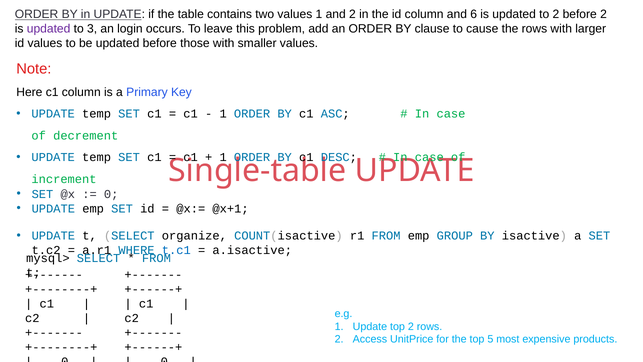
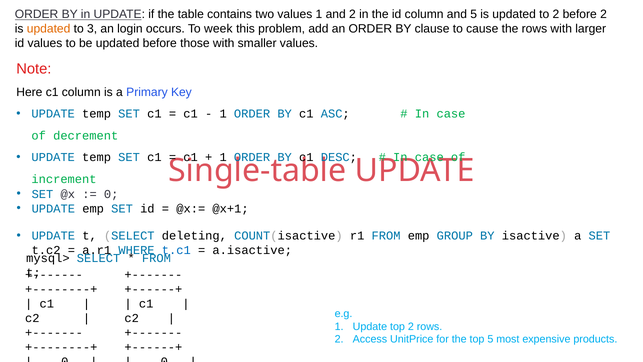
and 6: 6 -> 5 (474, 14)
updated colour: purple -> orange (49, 29)
leave: leave -> week (218, 29)
organize: organize -> deleting (194, 236)
